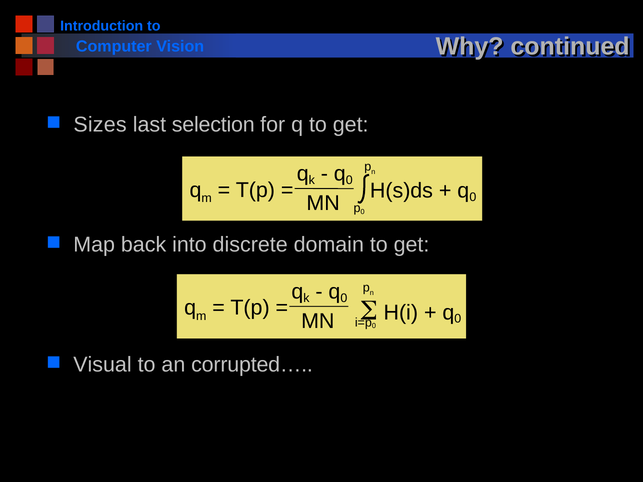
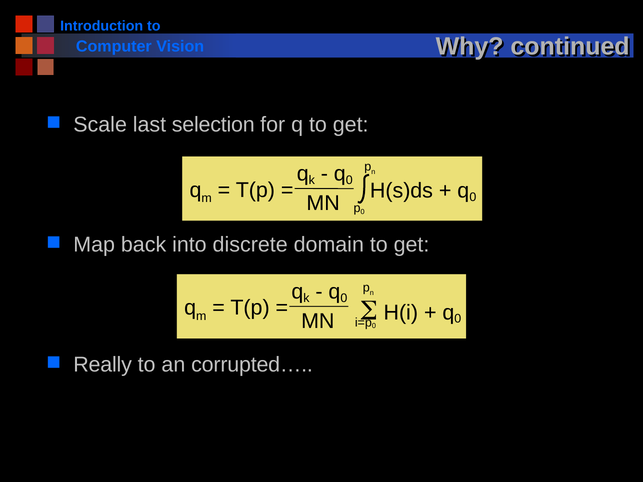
Sizes: Sizes -> Scale (100, 125)
Visual: Visual -> Really (103, 365)
